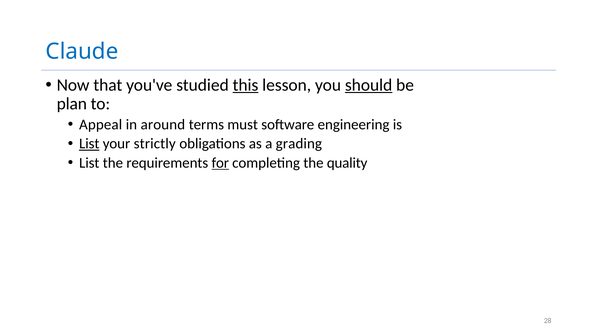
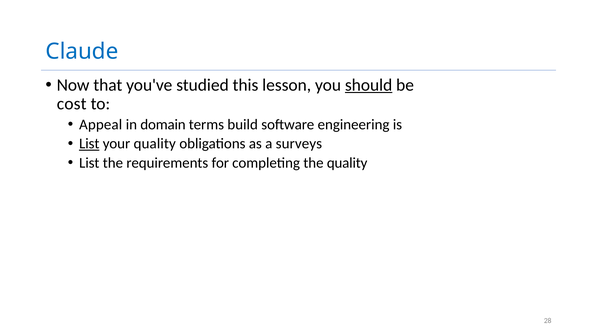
this underline: present -> none (245, 85)
plan: plan -> cost (72, 104)
around: around -> domain (163, 124)
must: must -> build (243, 124)
your strictly: strictly -> quality (155, 144)
grading: grading -> surveys (299, 144)
for underline: present -> none (220, 163)
